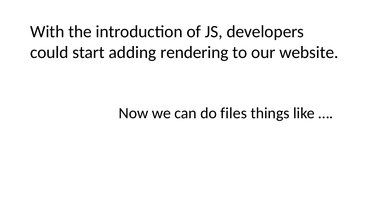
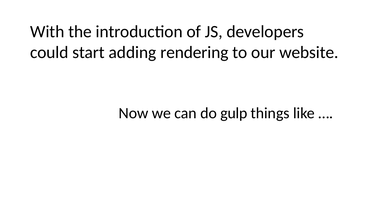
files: files -> gulp (234, 113)
